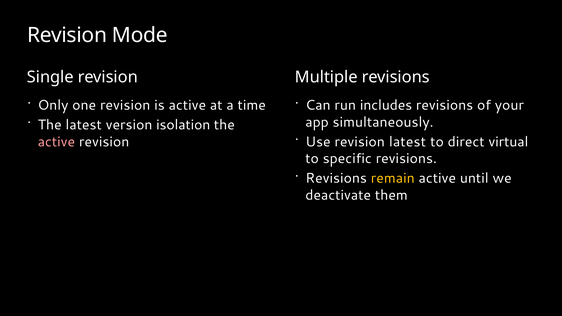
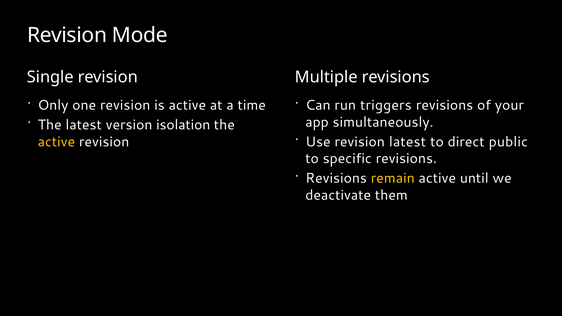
includes: includes -> triggers (386, 105)
virtual: virtual -> public (508, 142)
active colour: pink -> yellow (56, 142)
